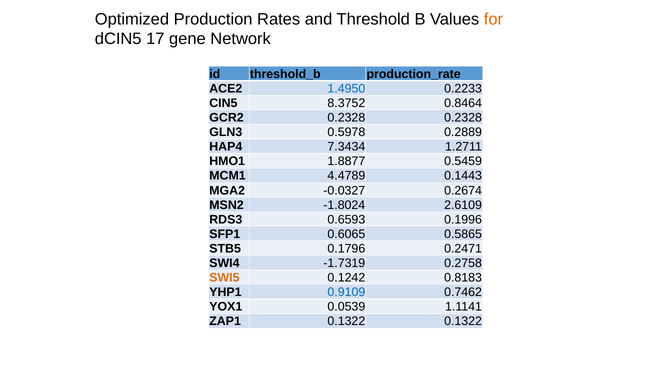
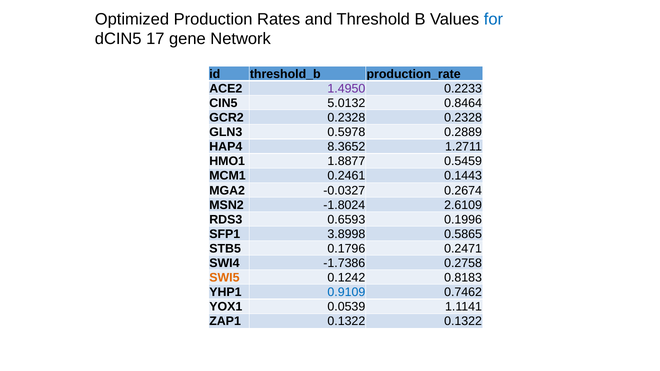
for colour: orange -> blue (493, 19)
1.4950 colour: blue -> purple (346, 89)
8.3752: 8.3752 -> 5.0132 (346, 103)
7.3434: 7.3434 -> 8.3652 (346, 147)
4.4789: 4.4789 -> 0.2461 (346, 176)
0.6065: 0.6065 -> 3.8998 (346, 234)
-1.7319: -1.7319 -> -1.7386 (344, 263)
